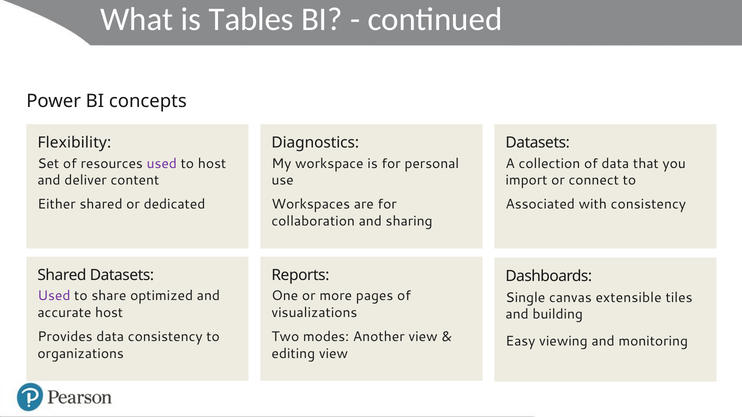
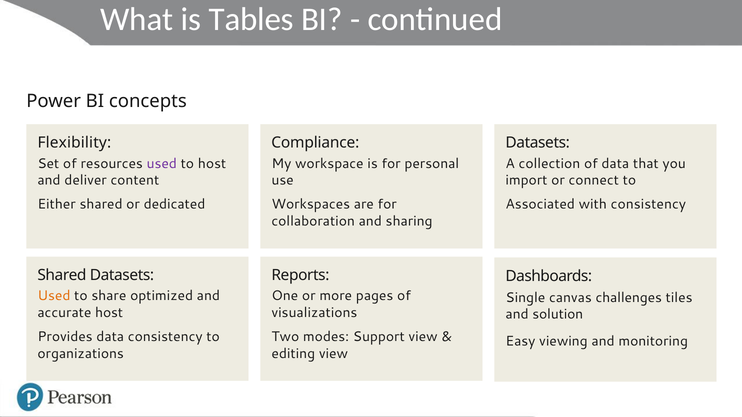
Diagnostics: Diagnostics -> Compliance (315, 143)
Used colour: purple -> orange (54, 296)
extensible: extensible -> challenges (629, 298)
building: building -> solution (558, 315)
Another: Another -> Support (379, 337)
